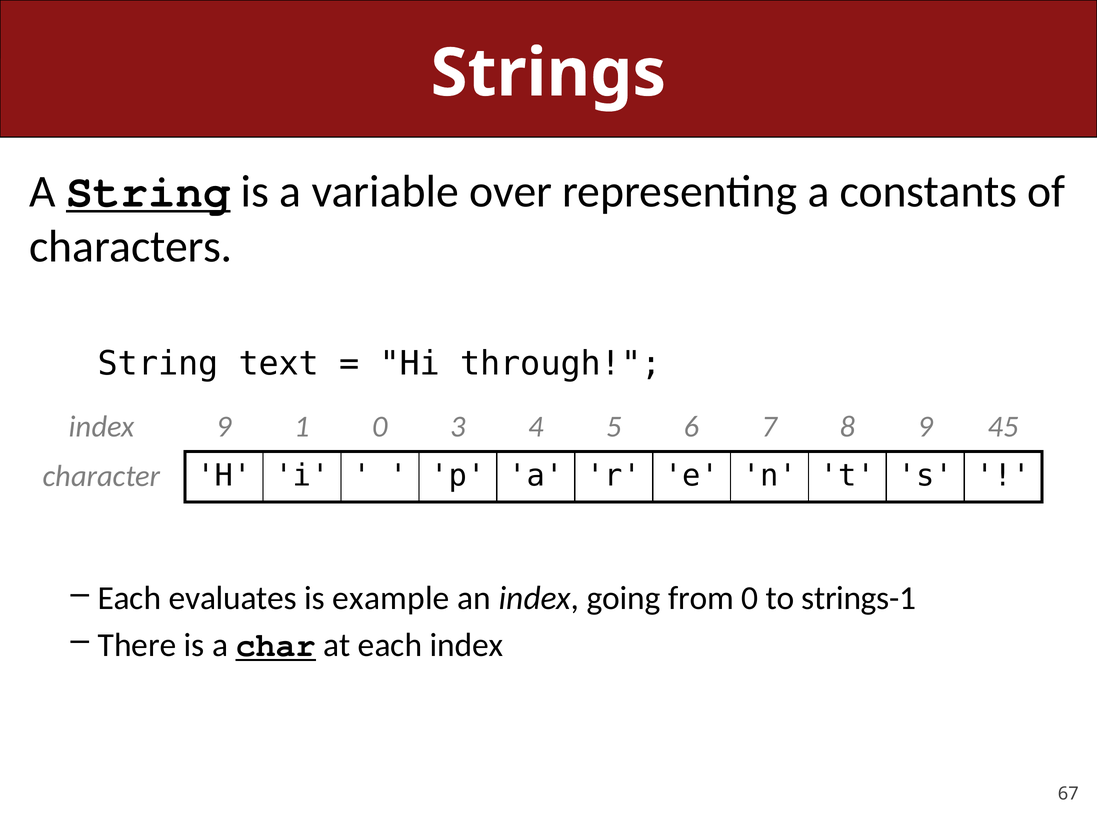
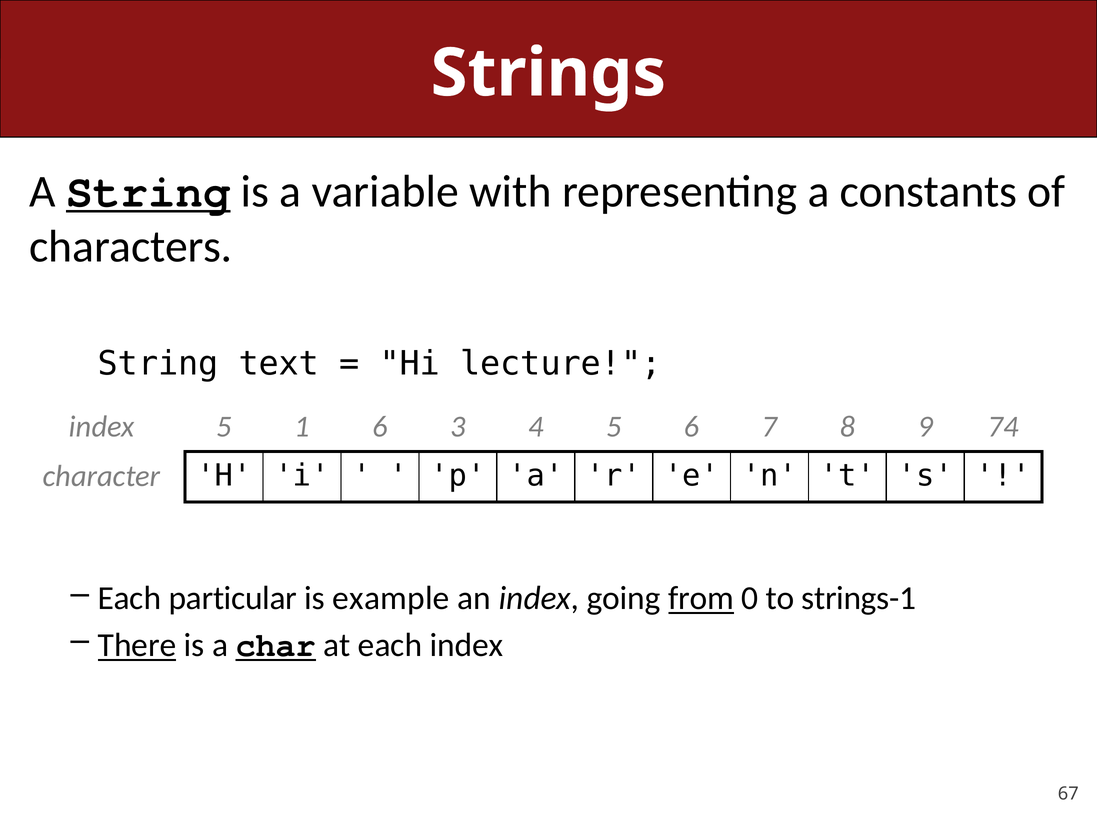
over: over -> with (510, 191)
through: through -> lecture (561, 364)
index 9: 9 -> 5 (224, 427)
1 0: 0 -> 6 (380, 427)
45: 45 -> 74 (1003, 427)
evaluates: evaluates -> particular (233, 598)
from underline: none -> present (701, 598)
There underline: none -> present (137, 645)
